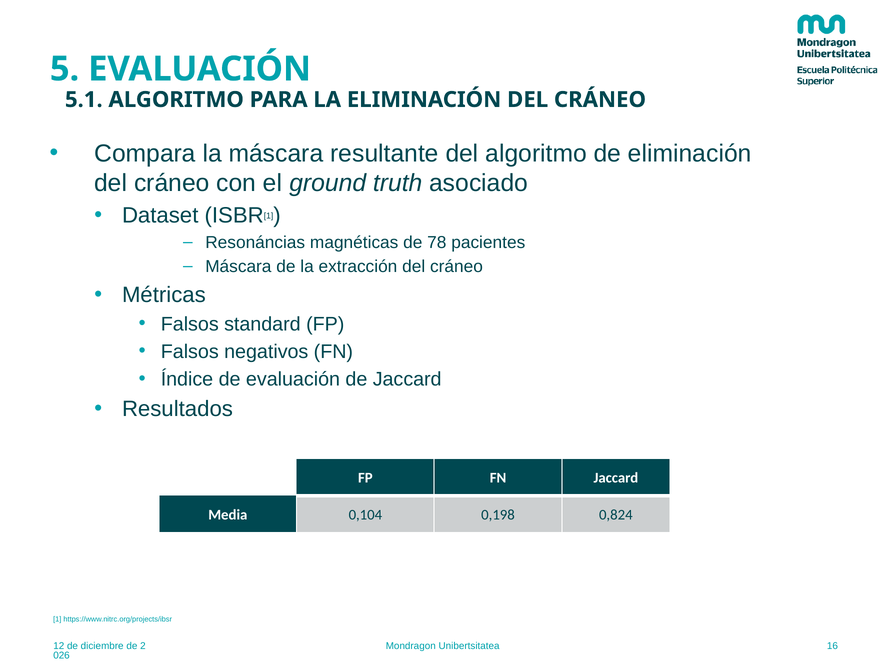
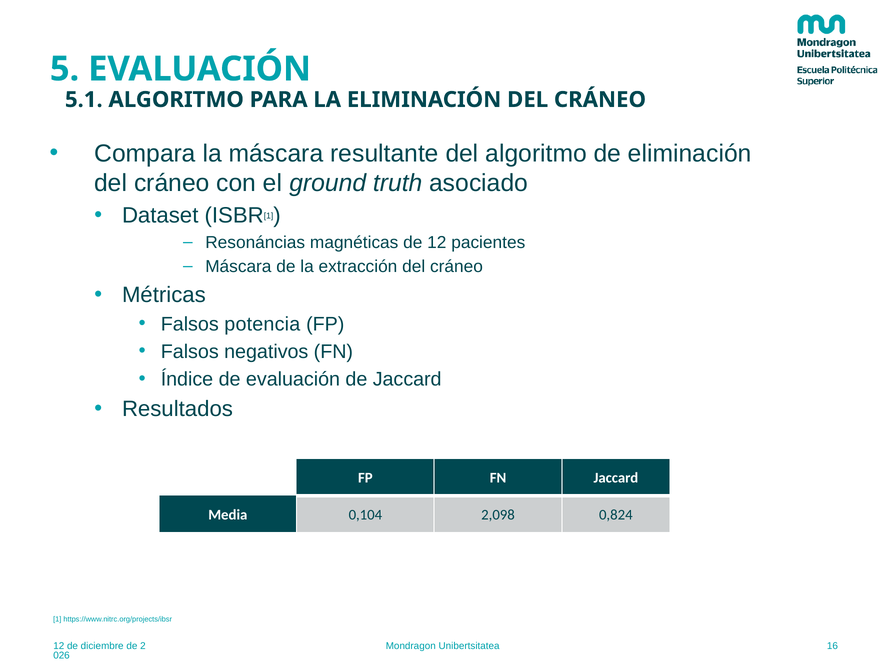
de 78: 78 -> 12 (437, 242)
standard: standard -> potencia (262, 324)
0,198: 0,198 -> 2,098 (498, 515)
